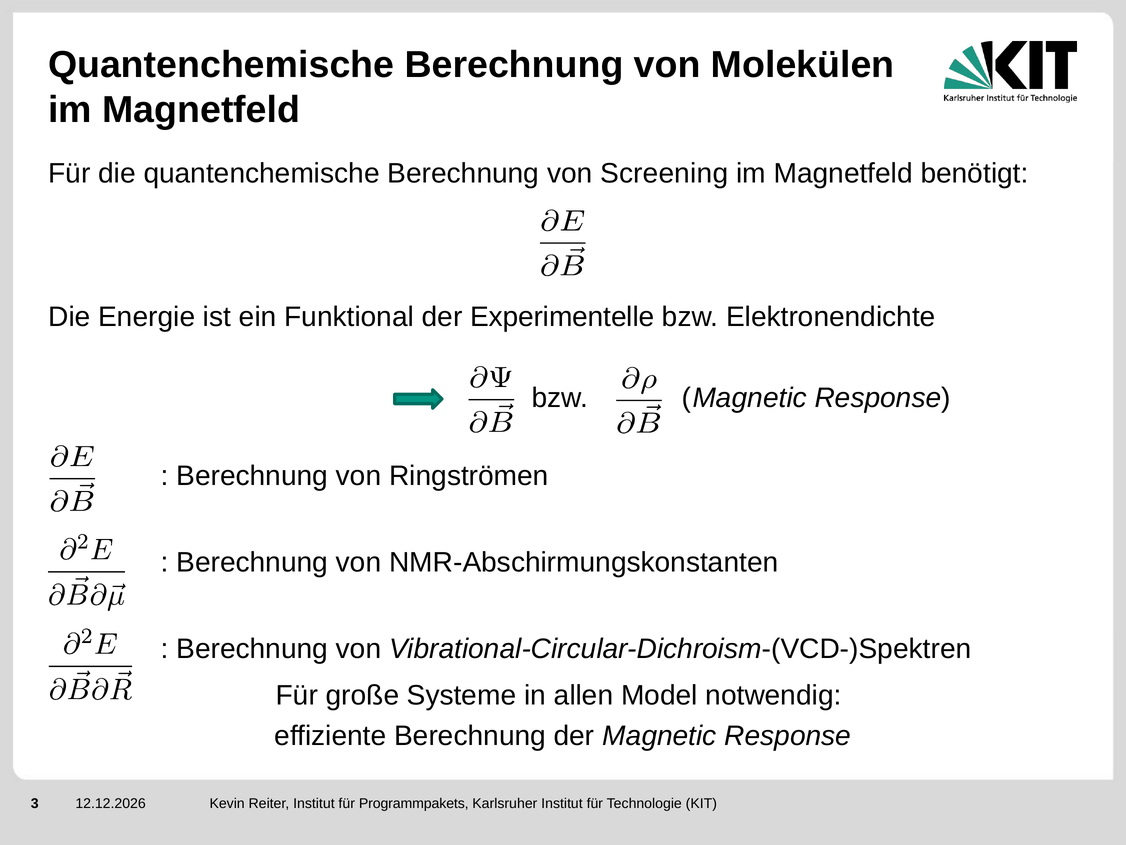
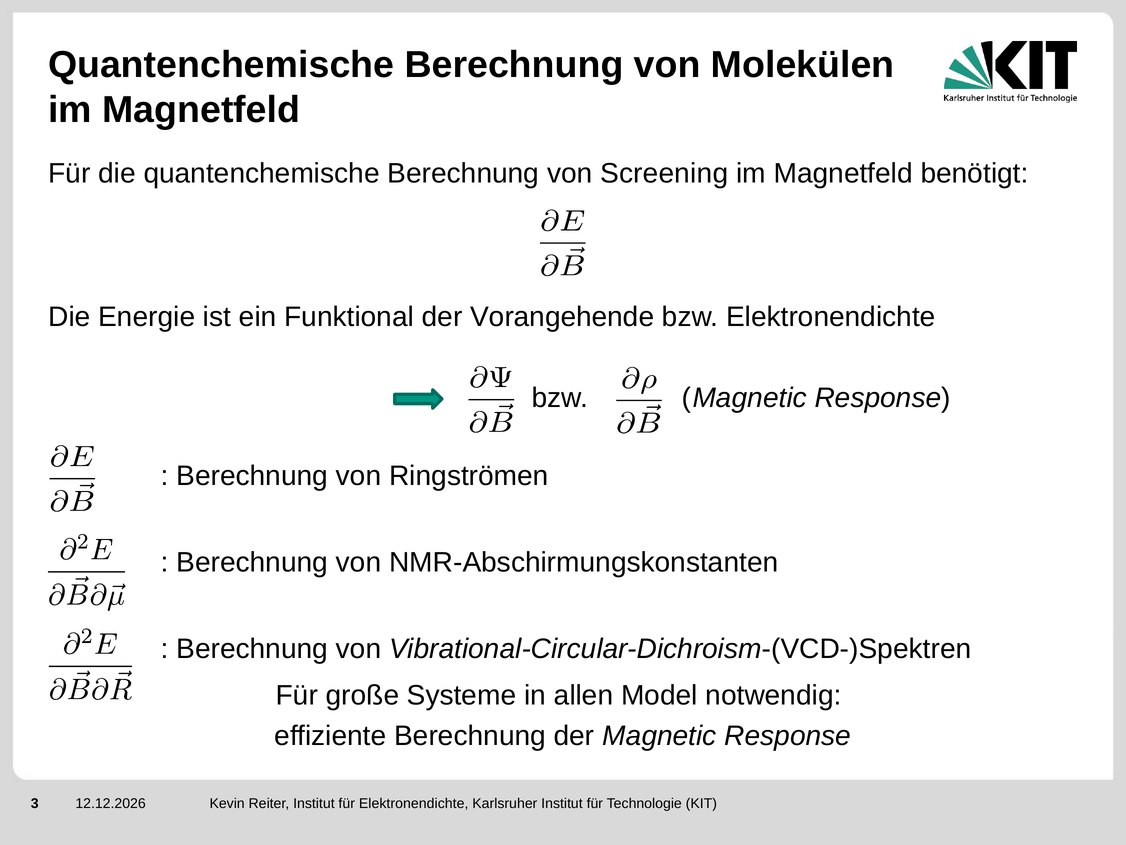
Experimentelle: Experimentelle -> Vorangehende (562, 317)
für Programmpakets: Programmpakets -> Elektronendichte (414, 803)
